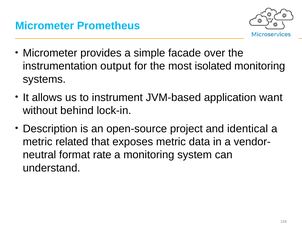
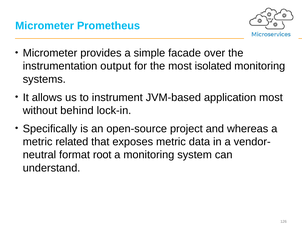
application want: want -> most (271, 97)
Description: Description -> Specifically (50, 128)
identical: identical -> whereas (248, 128)
rate: rate -> root (102, 155)
